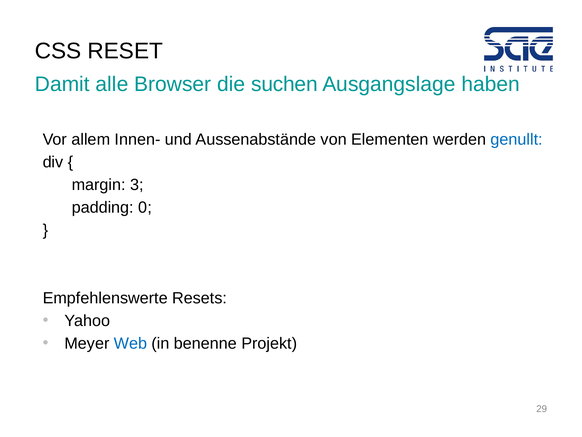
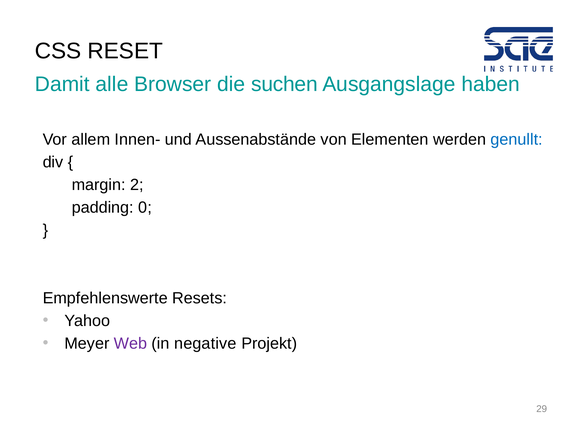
3: 3 -> 2 (137, 185)
Web colour: blue -> purple (131, 343)
benenne: benenne -> negative (205, 343)
